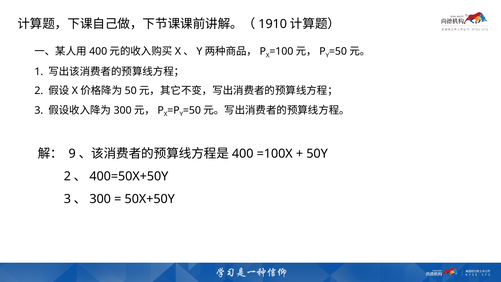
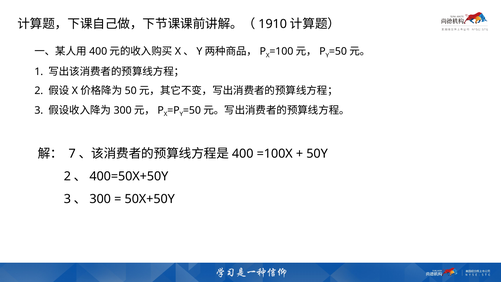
9: 9 -> 7 (72, 154)
